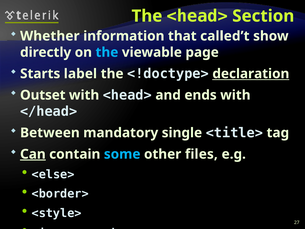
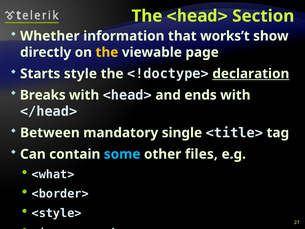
called’t: called’t -> works’t (225, 36)
the colour: light blue -> yellow (107, 52)
label: label -> style (80, 74)
Outset: Outset -> Breaks (43, 95)
Can underline: present -> none (33, 154)
<else>: <else> -> <what> (53, 174)
